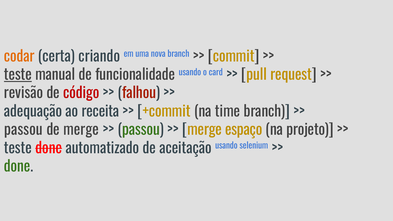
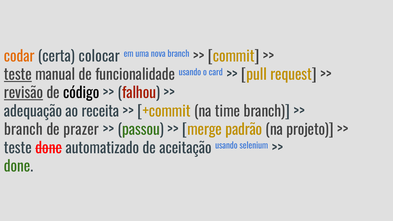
criando: criando -> colocar (99, 57)
revisão underline: none -> present (23, 93)
código colour: red -> black (81, 93)
passou: passou -> branch (23, 130)
de merge: merge -> prazer (81, 130)
espaço: espaço -> padrão (244, 130)
